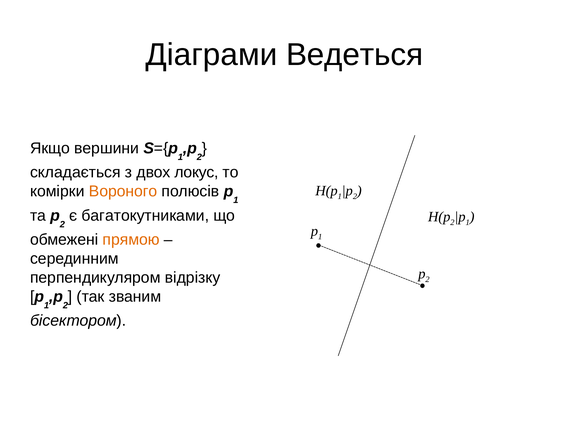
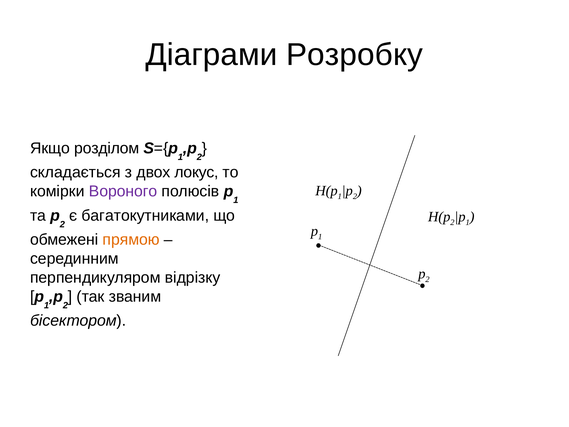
Ведеться: Ведеться -> Розробку (354, 55)
вершини: вершини -> розділом (107, 148)
Вороного colour: orange -> purple (123, 191)
